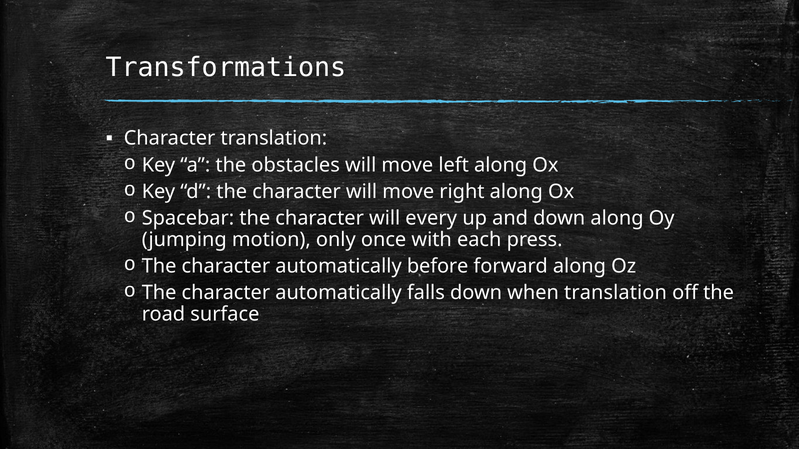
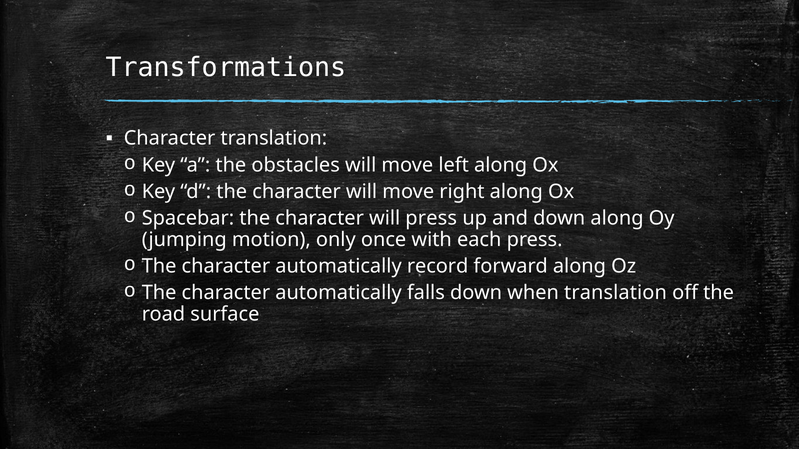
will every: every -> press (431, 218)
before: before -> record (438, 266)
